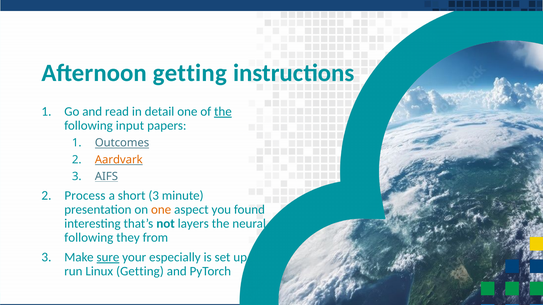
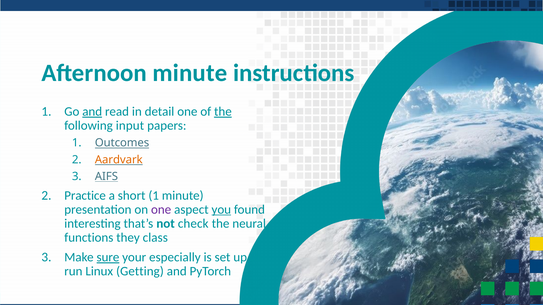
Afternoon getting: getting -> minute (190, 73)
and underline: none -> present (92, 112)
Process: Process -> Practice (85, 196)
short 3: 3 -> 1 (154, 196)
one colour: orange -> purple (161, 210)
you underline: none -> present (221, 210)
layers: layers -> check (193, 224)
following: following -> functions (89, 238)
from: from -> class (155, 238)
